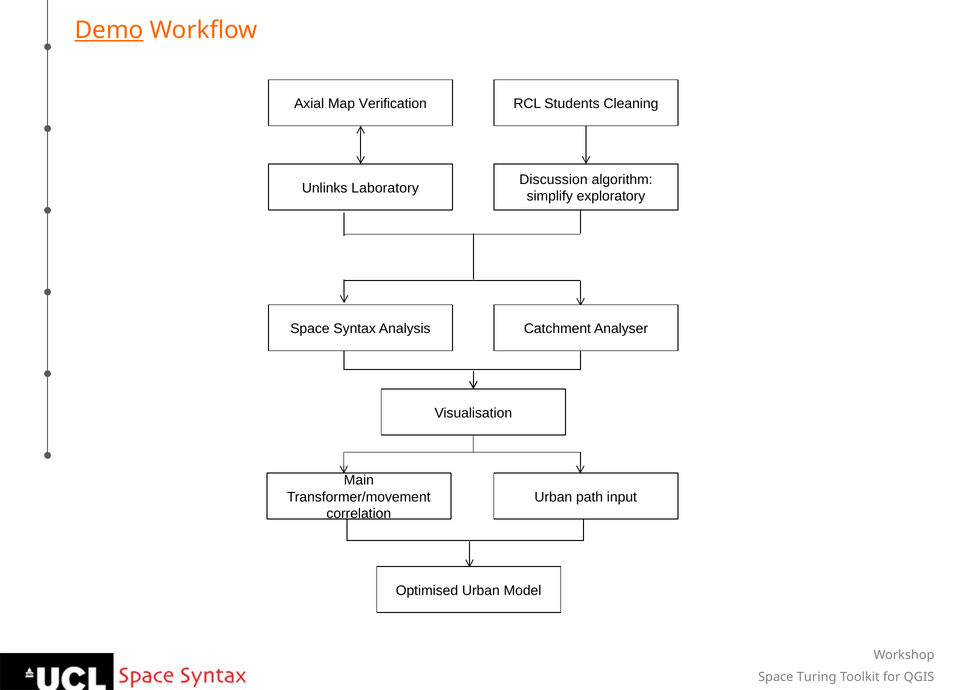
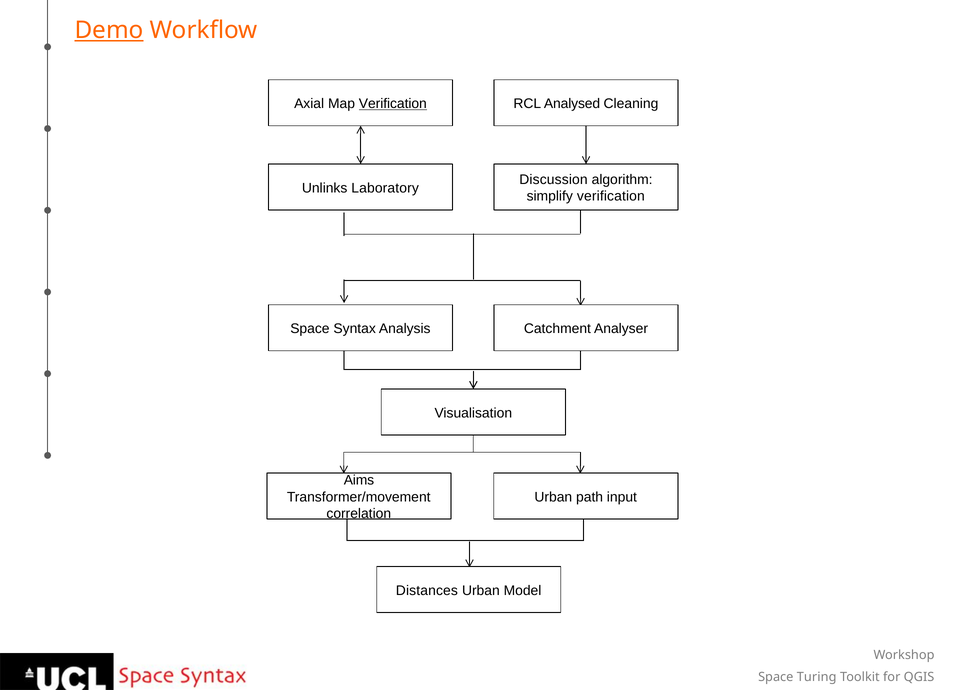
Verification underline: none -> present (393, 104)
Students: Students -> Analysed (572, 104)
simplify exploratory: exploratory -> verification (611, 196)
Main: Main -> Aims (359, 480)
Optimised: Optimised -> Distances (427, 590)
